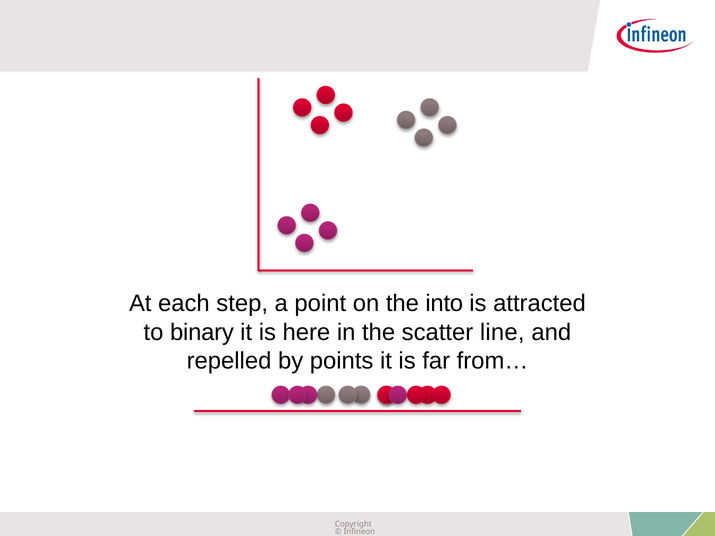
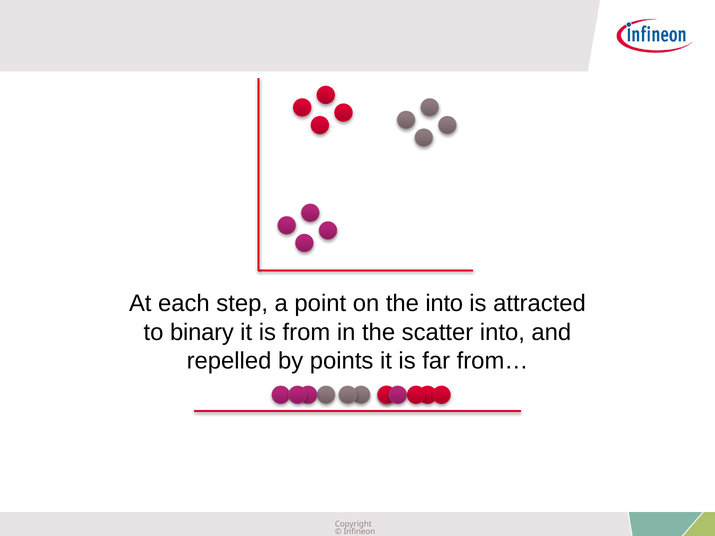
here: here -> from (306, 332)
scatter line: line -> into (502, 332)
